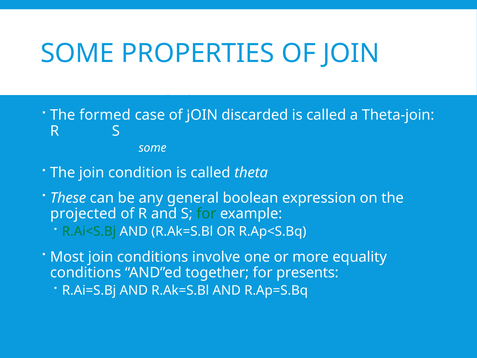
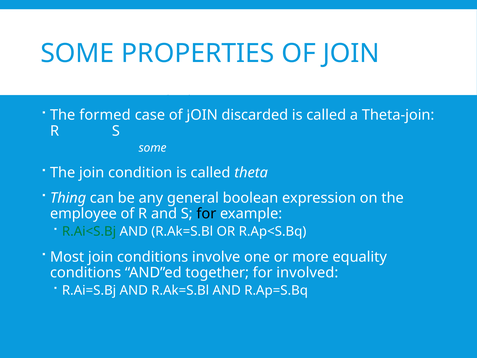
These: These -> Thing (68, 198)
projected: projected -> employee (83, 213)
for colour: green -> black (206, 213)
presents: presents -> involved (307, 273)
